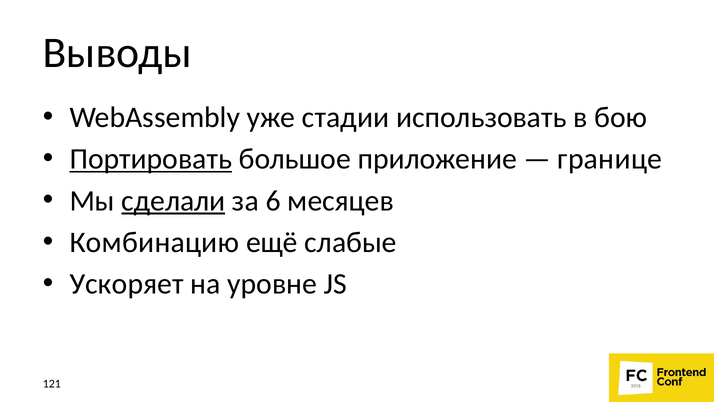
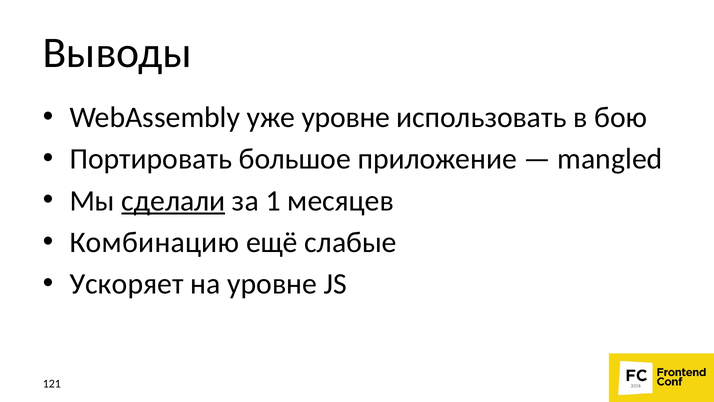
уже стадии: стадии -> уровне (346, 117)
Портировать underline: present -> none (151, 159)
границе: границе -> mangled (610, 159)
6: 6 -> 1 (273, 201)
